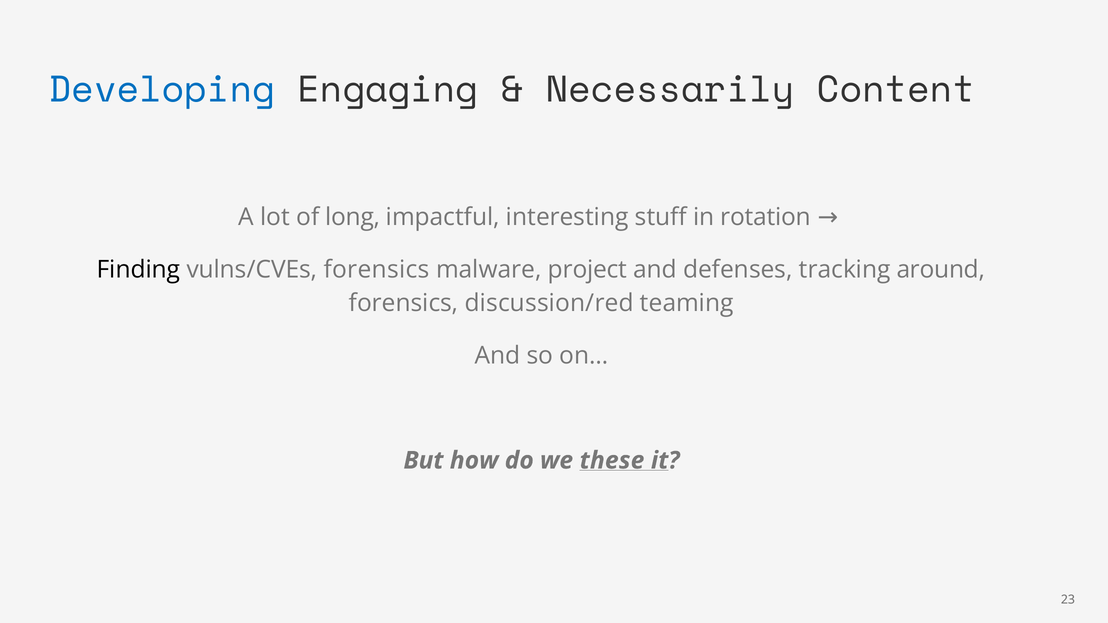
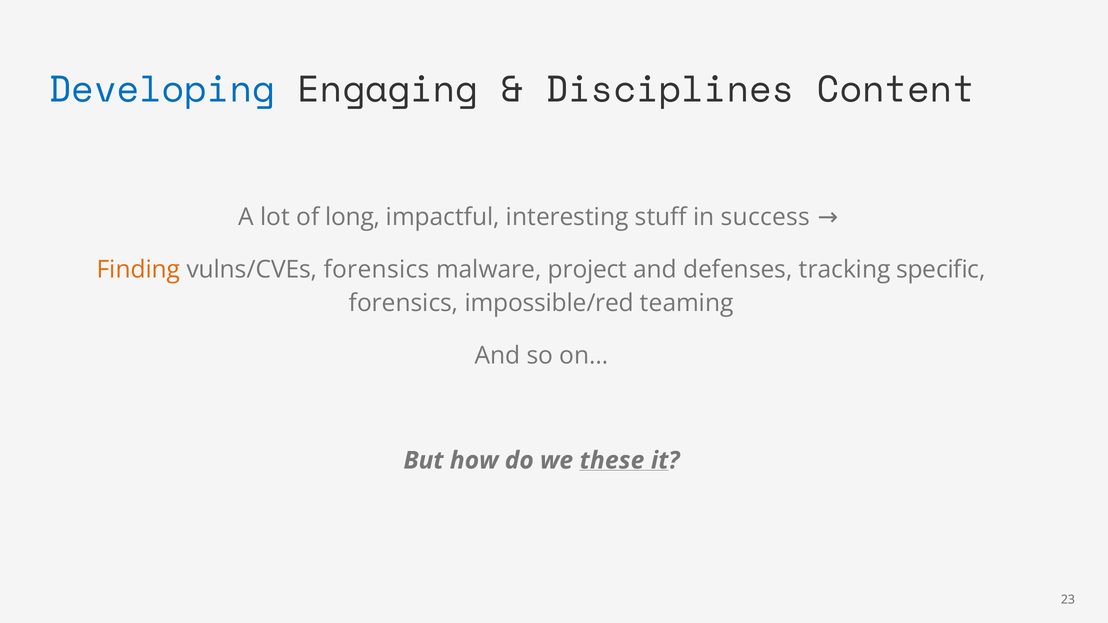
Necessarily: Necessarily -> Disciplines (670, 90)
rotation: rotation -> success (765, 217)
Finding colour: black -> orange (138, 270)
around: around -> specific (941, 270)
discussion/red: discussion/red -> impossible/red (549, 303)
